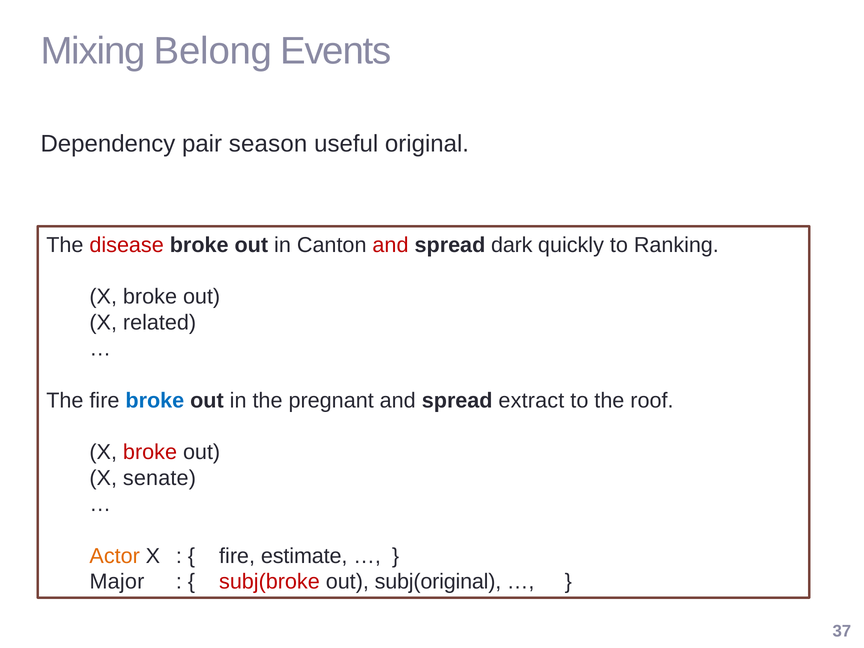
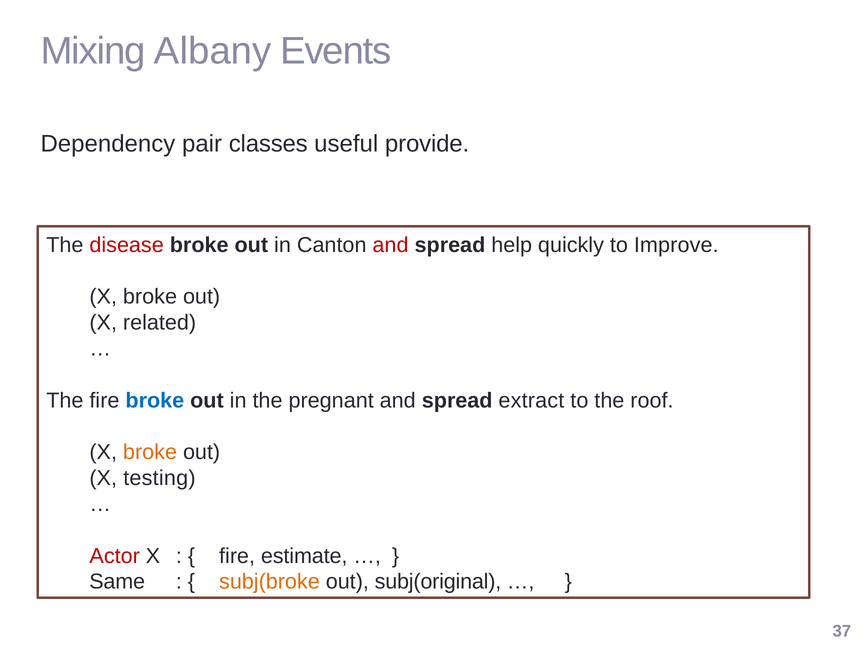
Belong: Belong -> Albany (213, 51)
season: season -> classes (268, 144)
original: original -> provide (427, 144)
dark: dark -> help (512, 245)
Ranking: Ranking -> Improve (676, 245)
broke colour: red -> orange (150, 452)
senate: senate -> testing (159, 478)
Actor colour: orange -> red (115, 556)
Major: Major -> Same (117, 582)
subj(broke colour: red -> orange (269, 582)
